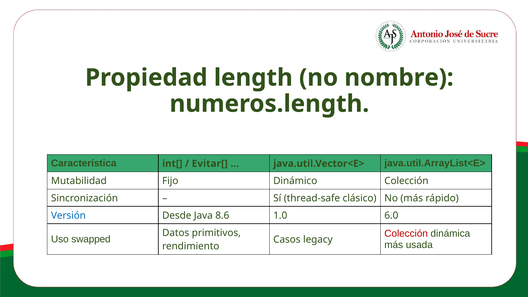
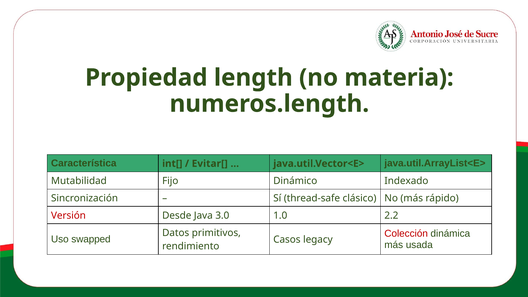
nombre: nombre -> materia (399, 78)
Dinámico Colección: Colección -> Indexado (406, 181)
Versión colour: blue -> red (68, 216)
8.6: 8.6 -> 3.0 (222, 216)
6.0: 6.0 -> 2.2 (391, 216)
